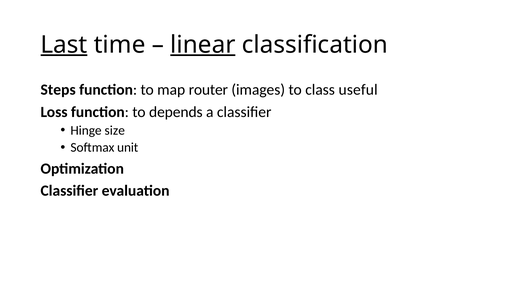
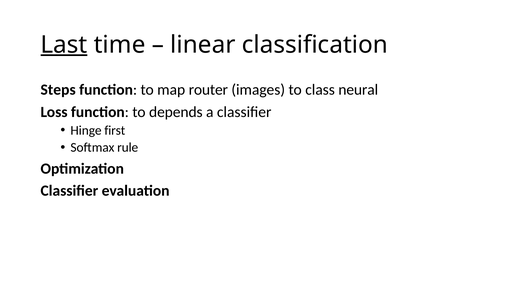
linear underline: present -> none (203, 45)
useful: useful -> neural (358, 90)
size: size -> first (115, 131)
unit: unit -> rule (128, 148)
